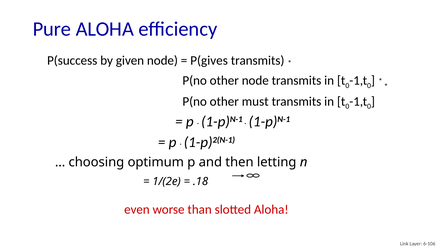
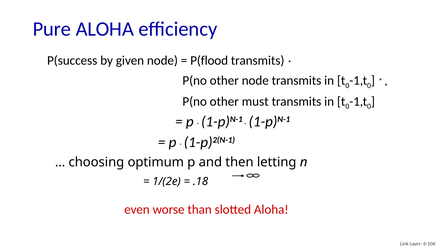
P(gives: P(gives -> P(flood (209, 60)
